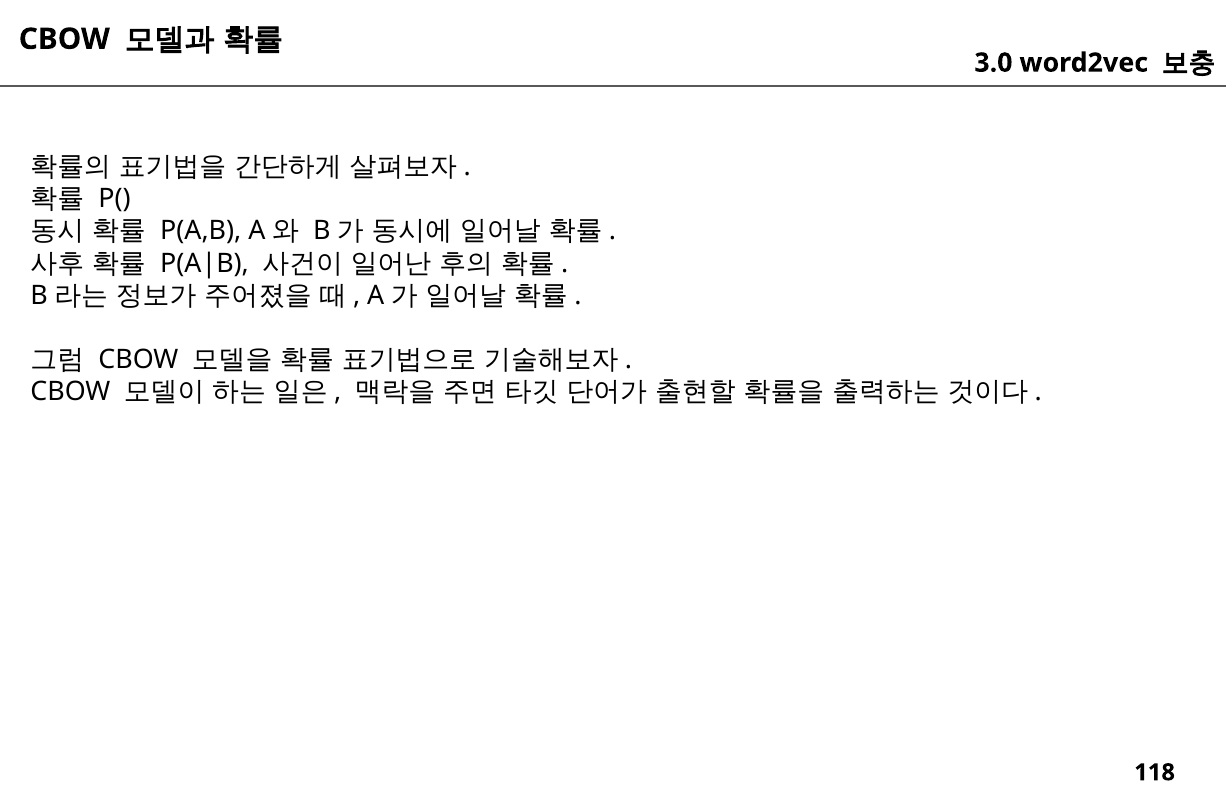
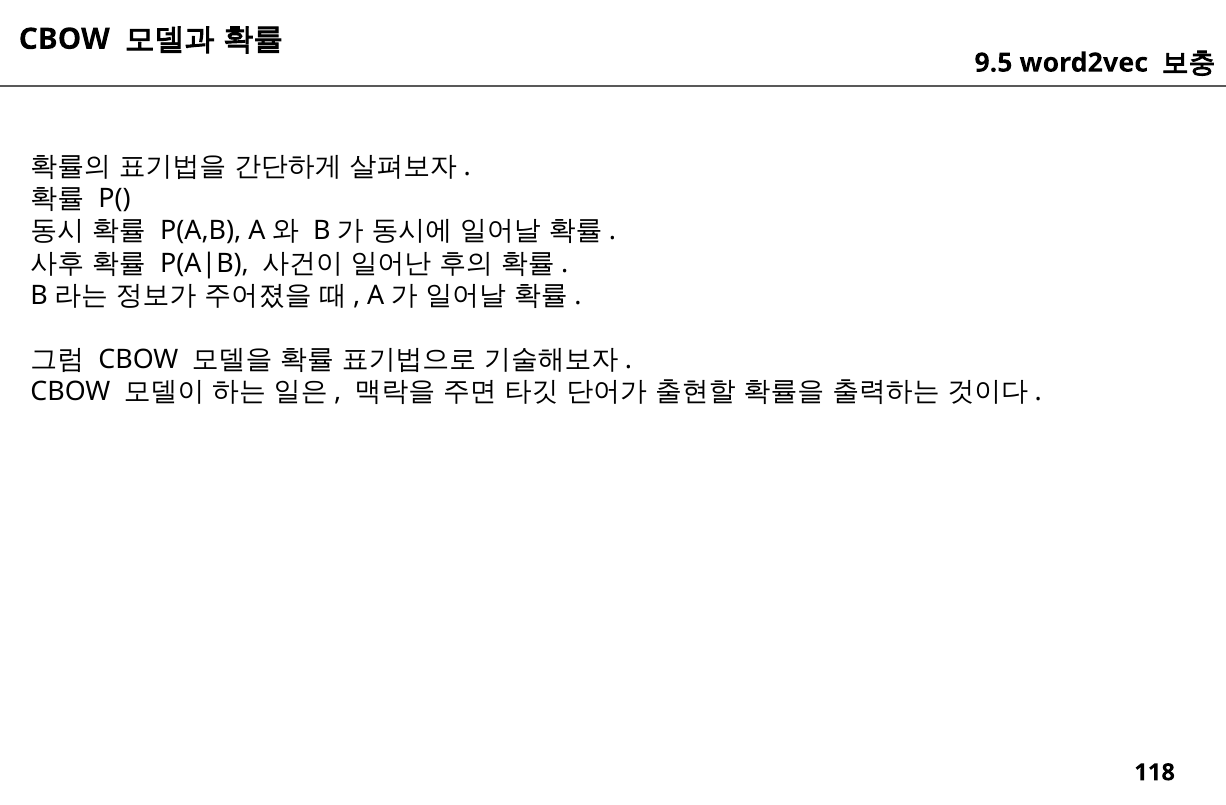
3.0: 3.0 -> 9.5 (993, 63)
